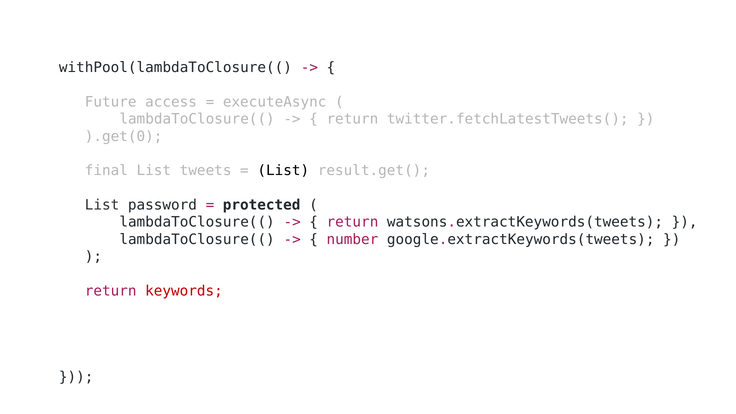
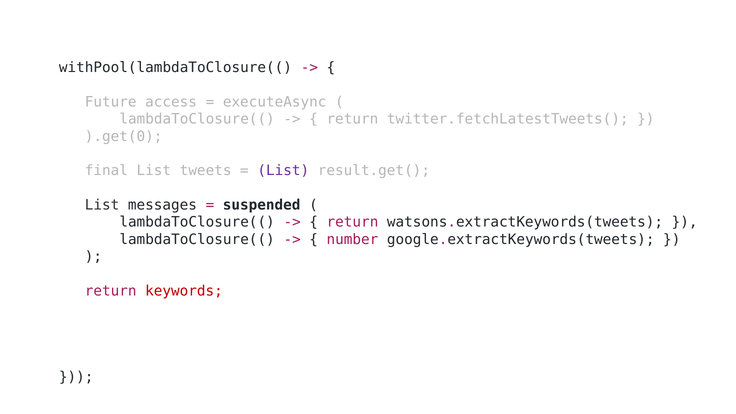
List colour: black -> purple (283, 171)
password: password -> messages (162, 205)
protected: protected -> suspended (262, 205)
